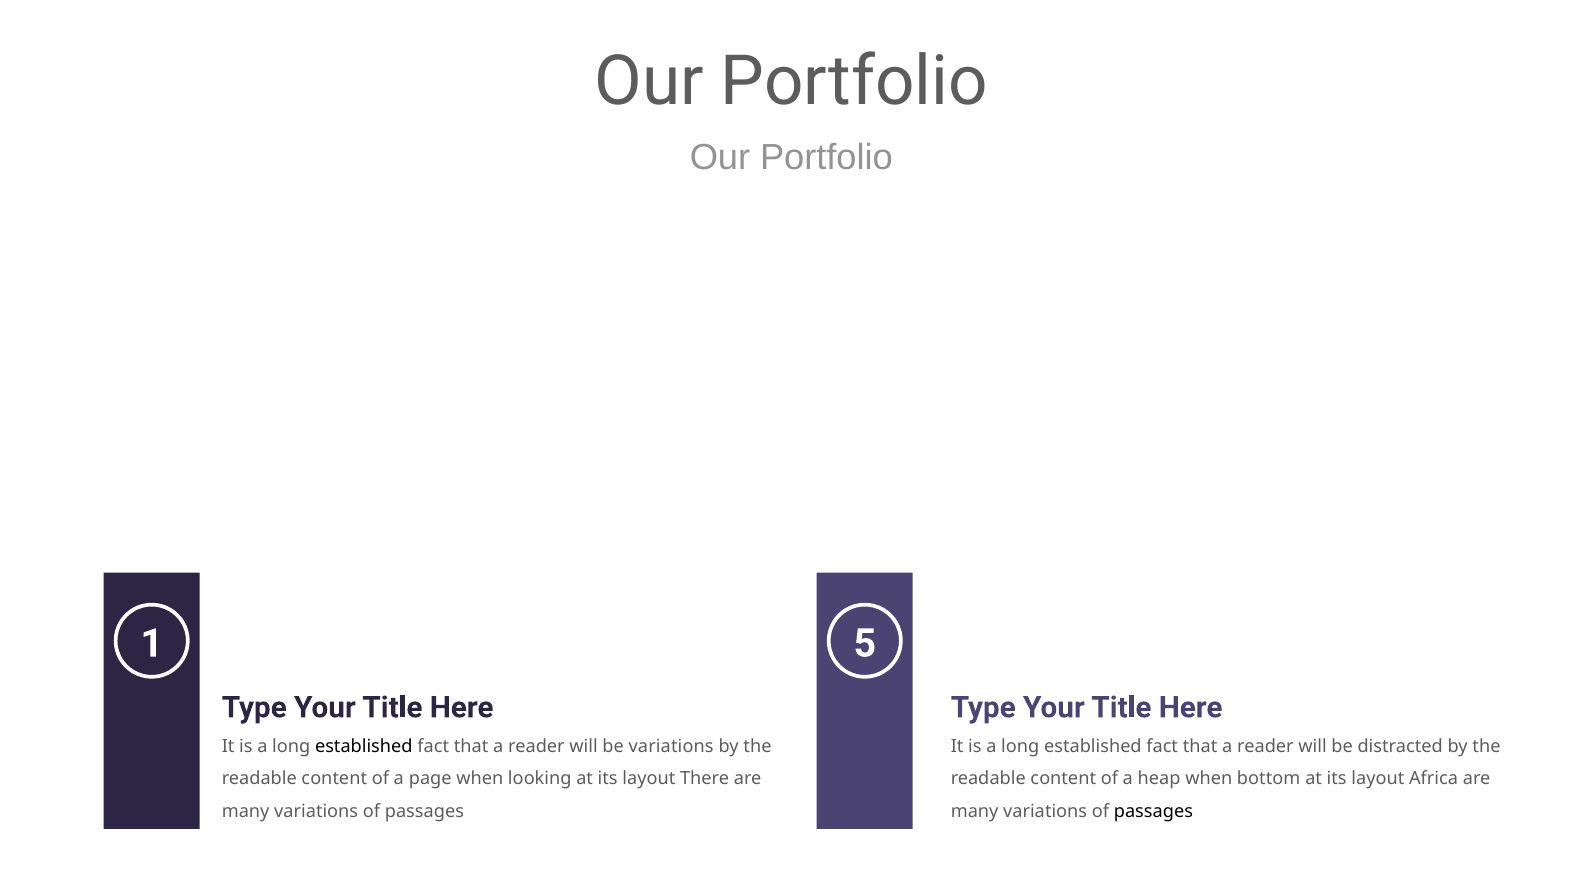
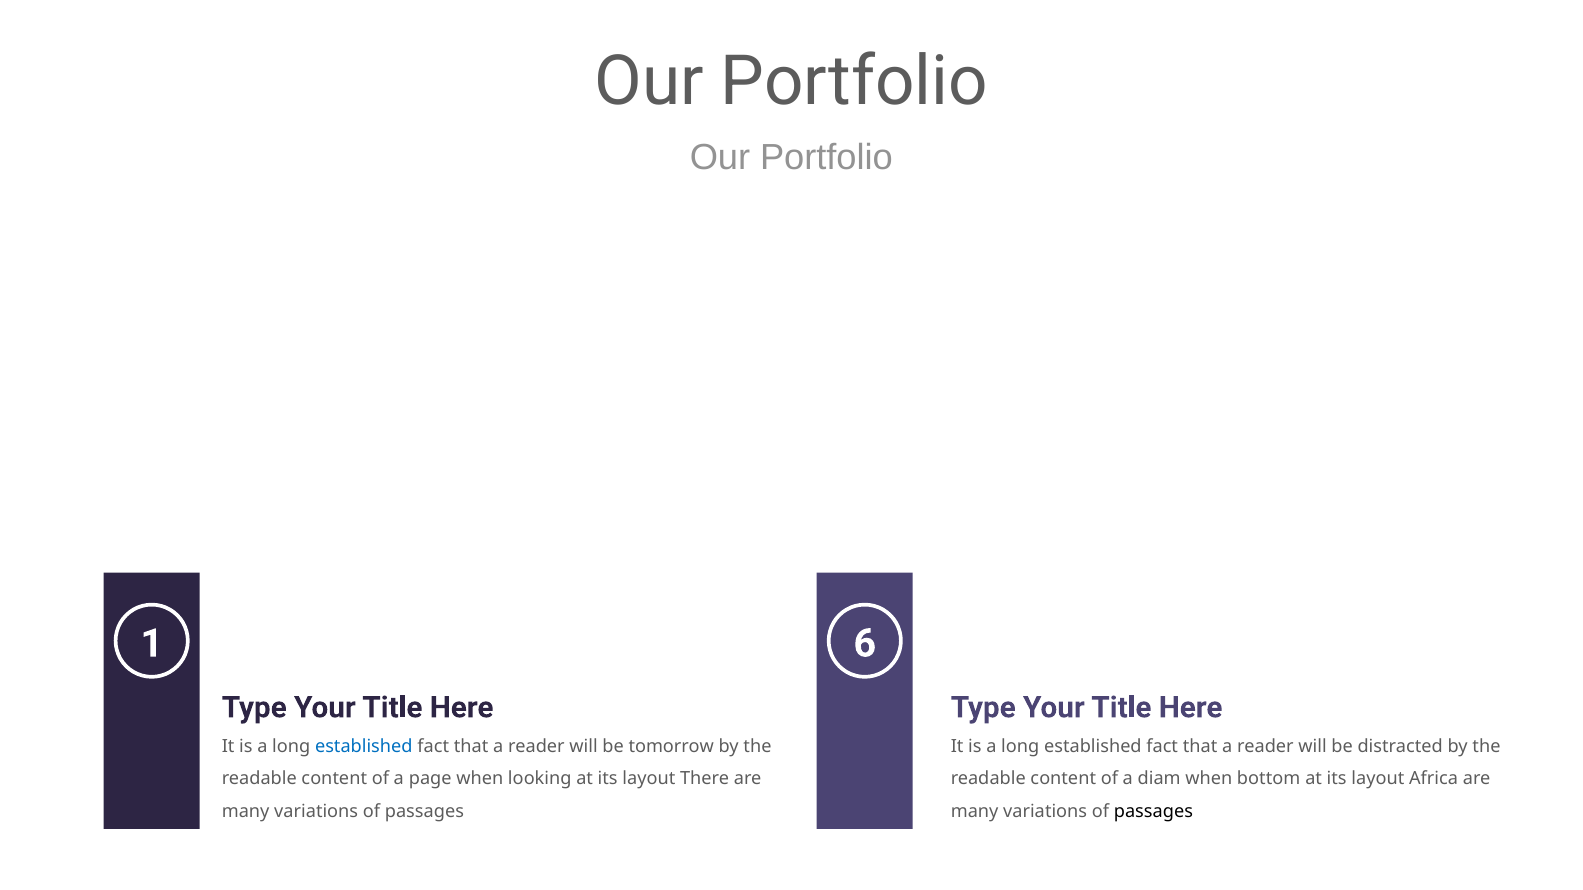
5: 5 -> 6 (865, 644)
established colour: black -> blue (364, 747)
be variations: variations -> tomorrow (671, 747)
heap: heap -> diam (1159, 779)
